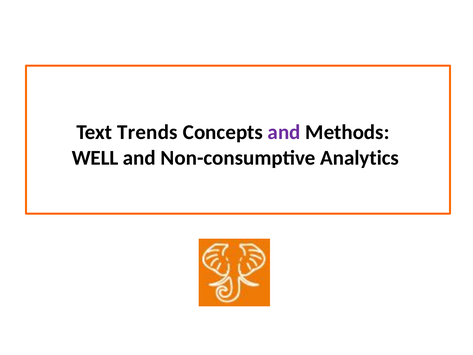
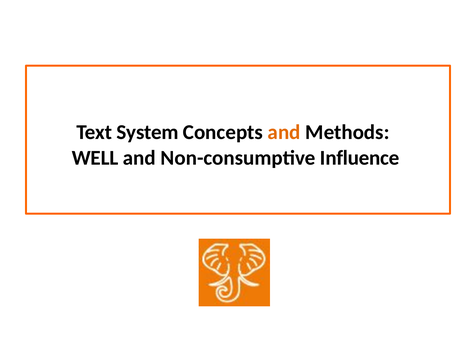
Trends: Trends -> System (148, 132)
and colour: purple -> orange (284, 132)
Analytics: Analytics -> Influence (360, 158)
